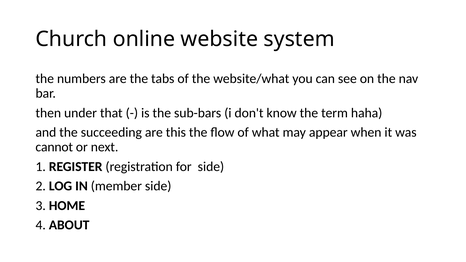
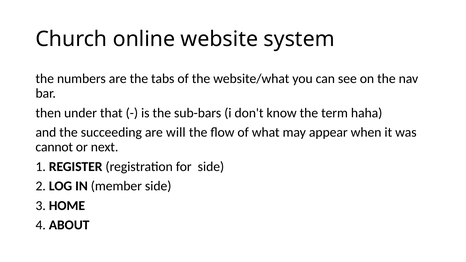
this: this -> will (176, 132)
